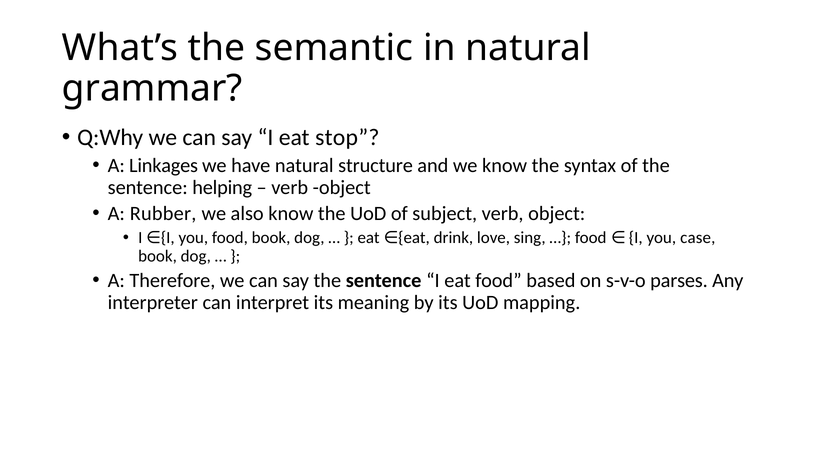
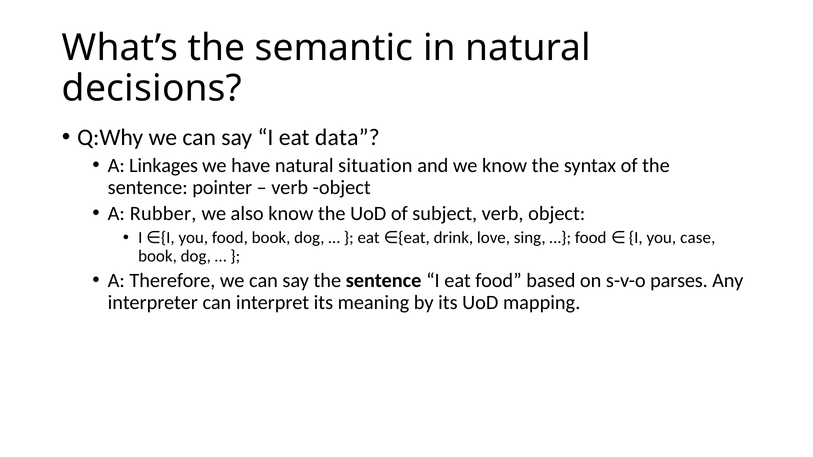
grammar: grammar -> decisions (152, 88)
stop: stop -> data (347, 137)
structure: structure -> situation (375, 165)
helping: helping -> pointer (222, 187)
